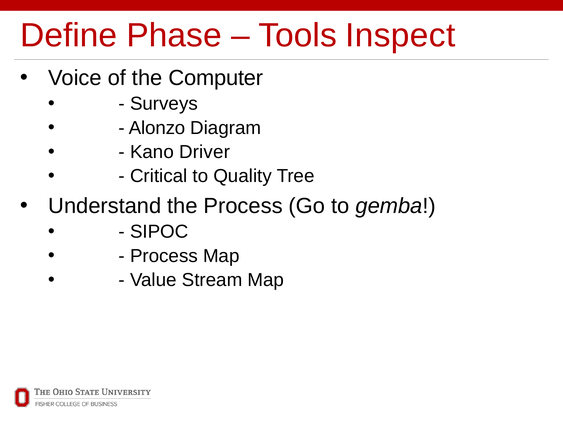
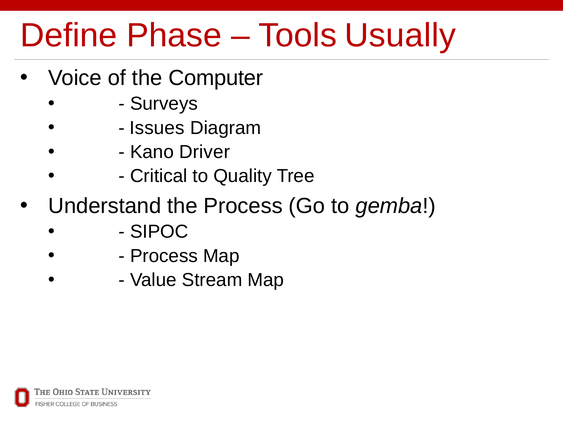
Inspect: Inspect -> Usually (400, 35)
Alonzo: Alonzo -> Issues (157, 128)
